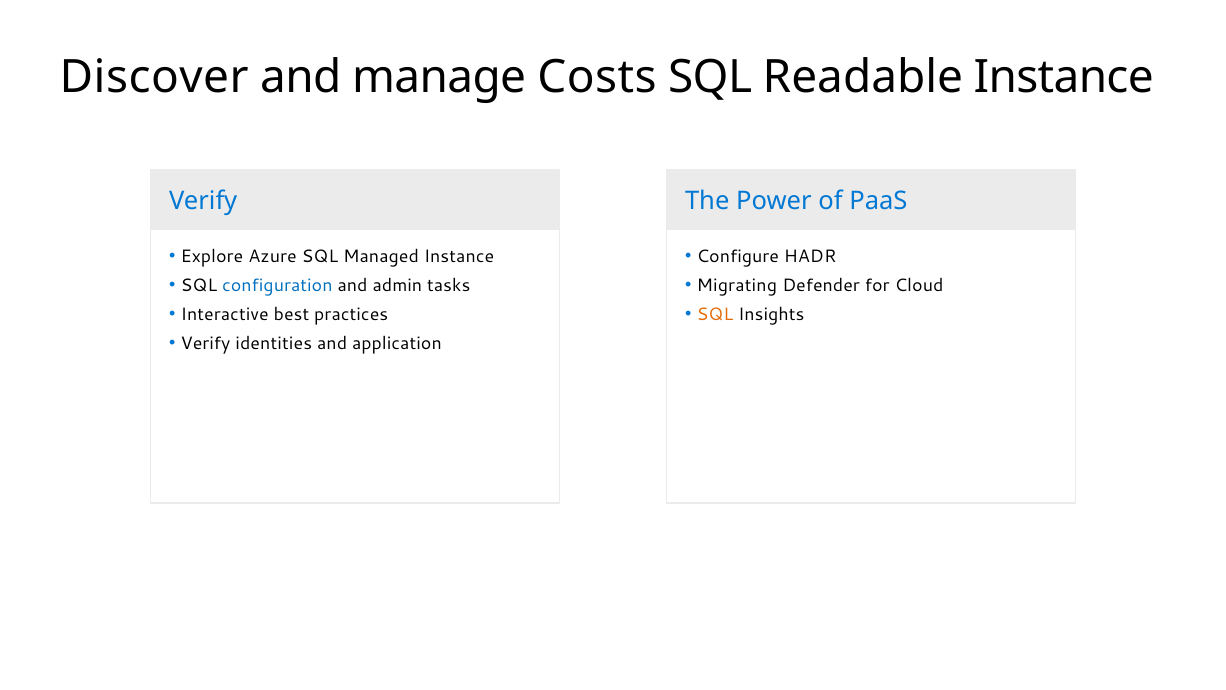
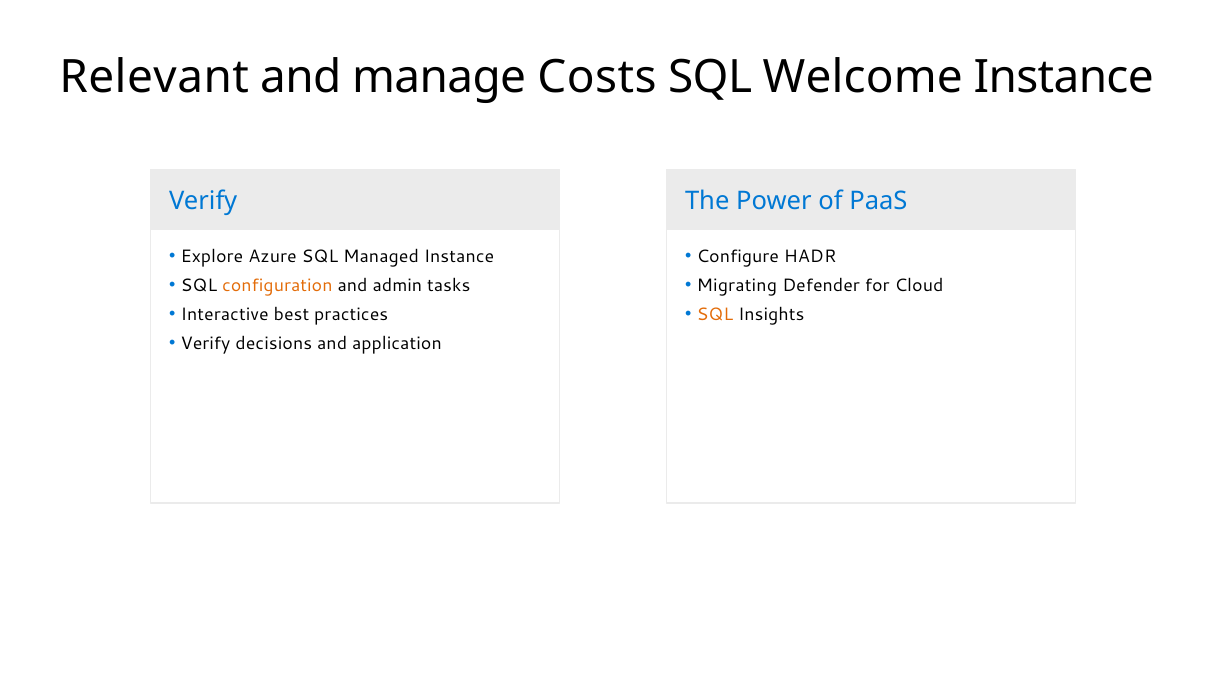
Discover: Discover -> Relevant (154, 77)
Readable: Readable -> Welcome (863, 77)
configuration colour: blue -> orange (277, 286)
identities: identities -> decisions (274, 344)
